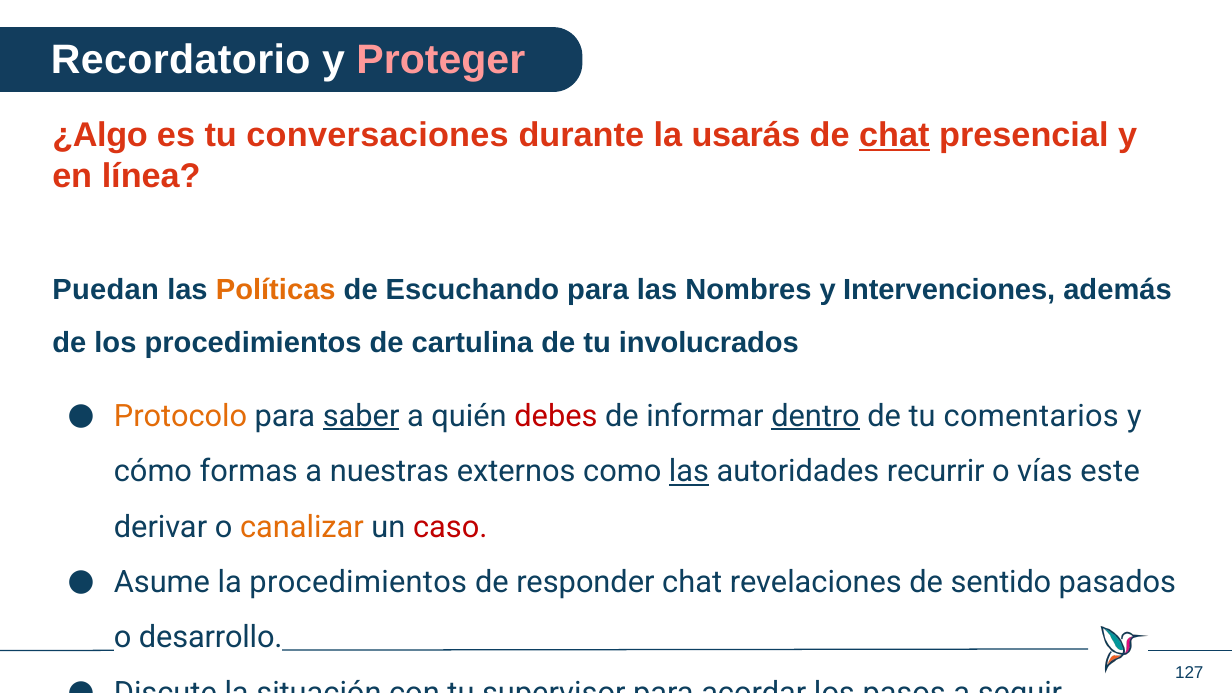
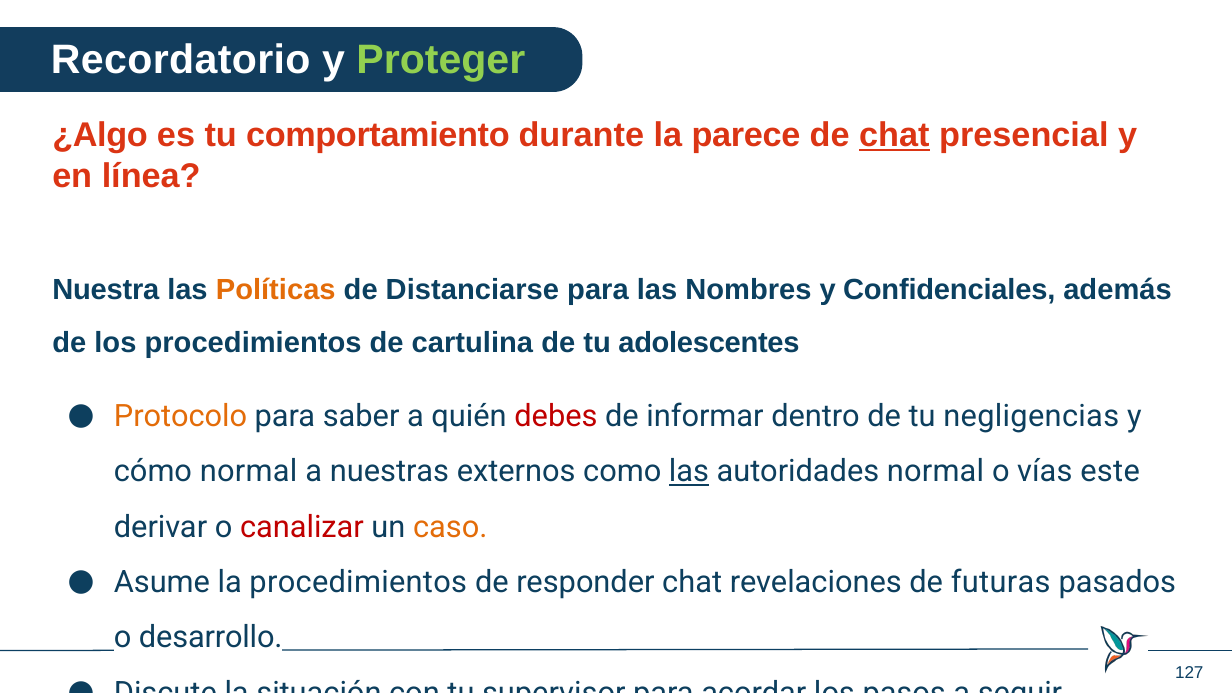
Proteger colour: pink -> light green (441, 60)
conversaciones: conversaciones -> comportamiento (378, 136)
usarás: usarás -> parece (746, 136)
Puedan: Puedan -> Nuestra (106, 290)
Escuchando: Escuchando -> Distanciarse (472, 290)
Intervenciones: Intervenciones -> Confidenciales (949, 290)
involucrados: involucrados -> adolescentes (709, 343)
saber underline: present -> none (361, 416)
dentro underline: present -> none (816, 416)
comentarios: comentarios -> negligencias (1031, 416)
cómo formas: formas -> normal (249, 471)
autoridades recurrir: recurrir -> normal (936, 471)
canalizar colour: orange -> red (302, 527)
caso colour: red -> orange (450, 527)
sentido: sentido -> futuras (1001, 582)
